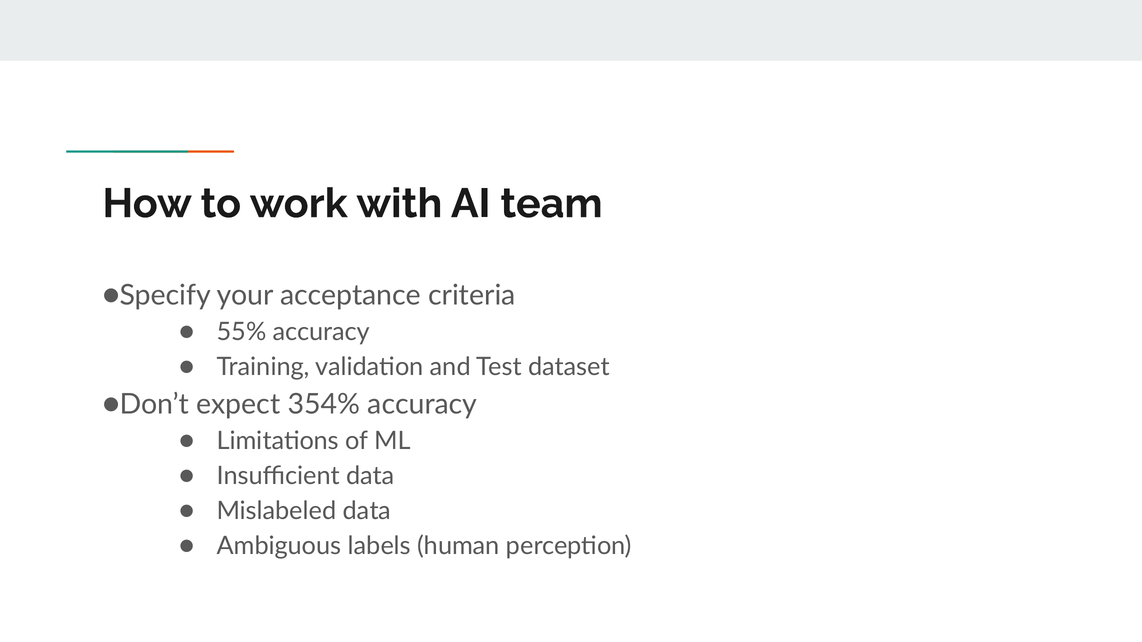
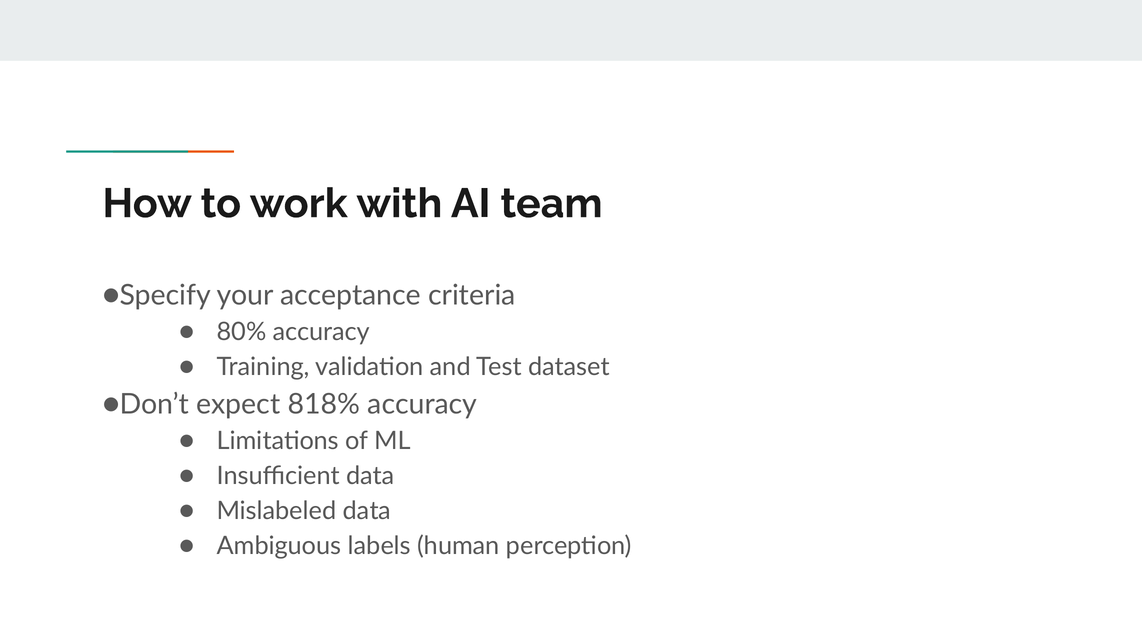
55%: 55% -> 80% (242, 332)
354%: 354% -> 818% (324, 405)
